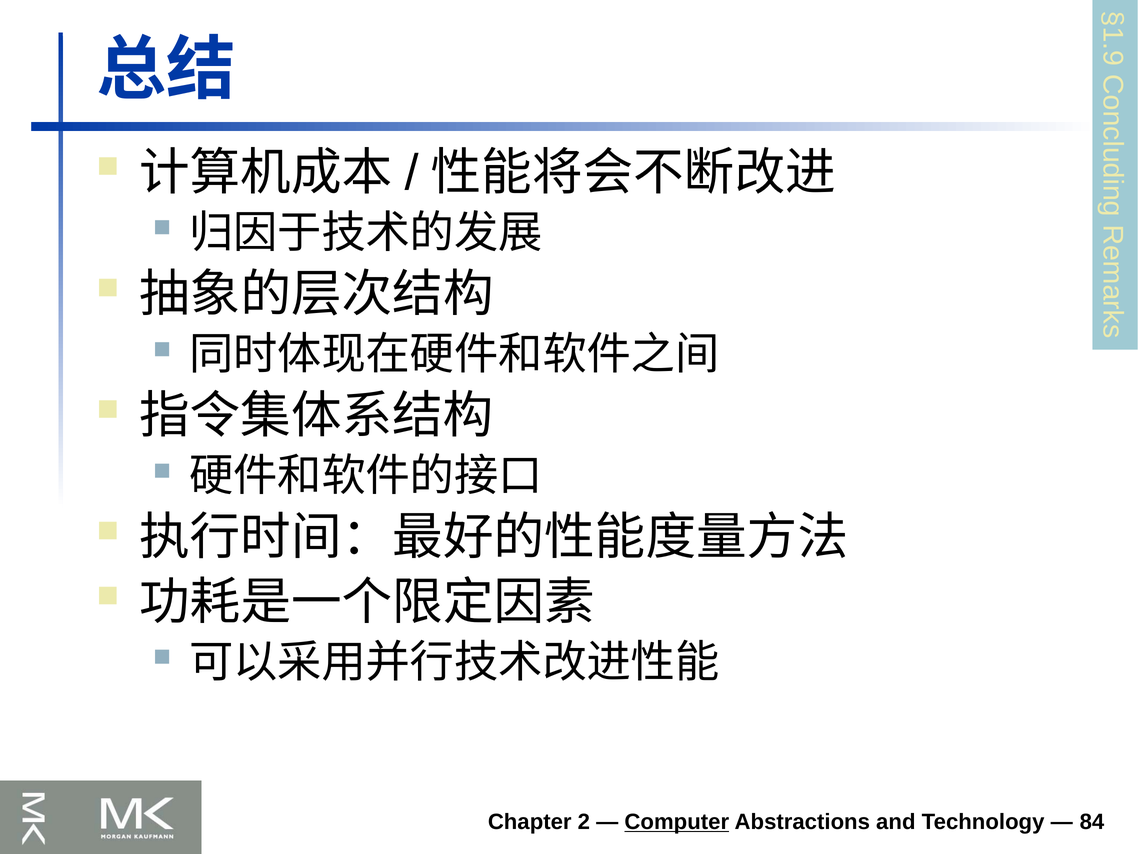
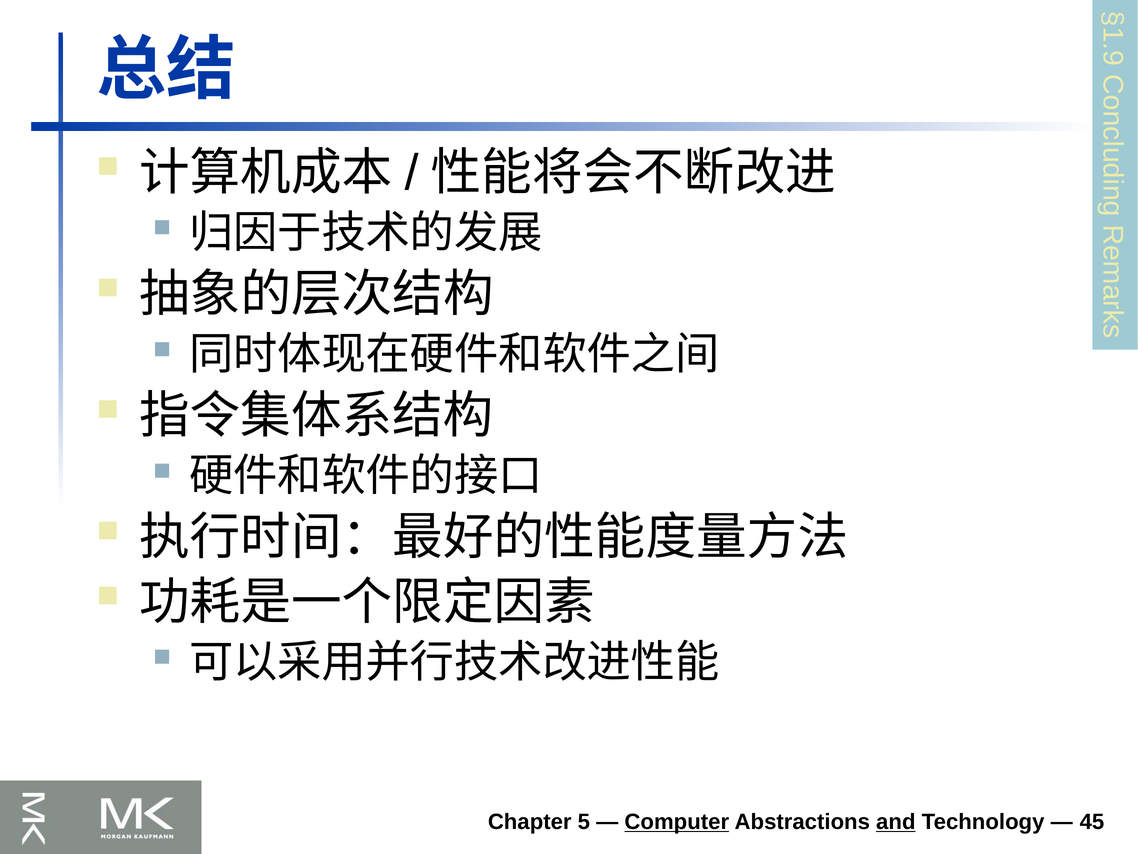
2: 2 -> 5 (584, 821)
and underline: none -> present (896, 821)
84: 84 -> 45 (1092, 821)
